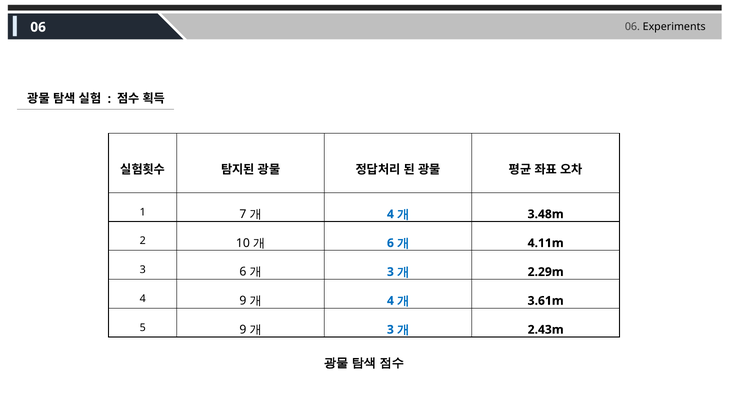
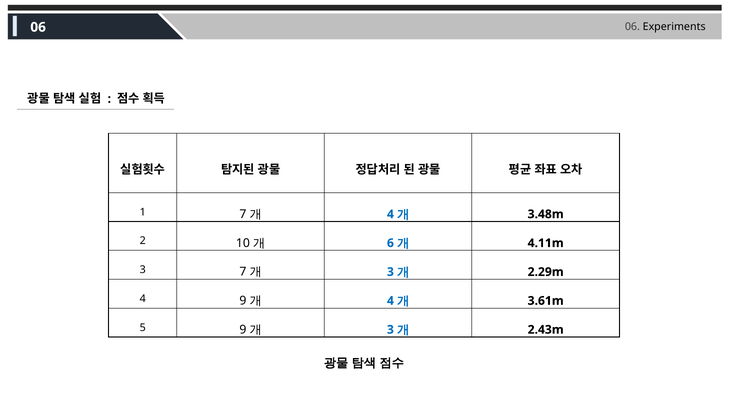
3 6: 6 -> 7 (243, 272)
